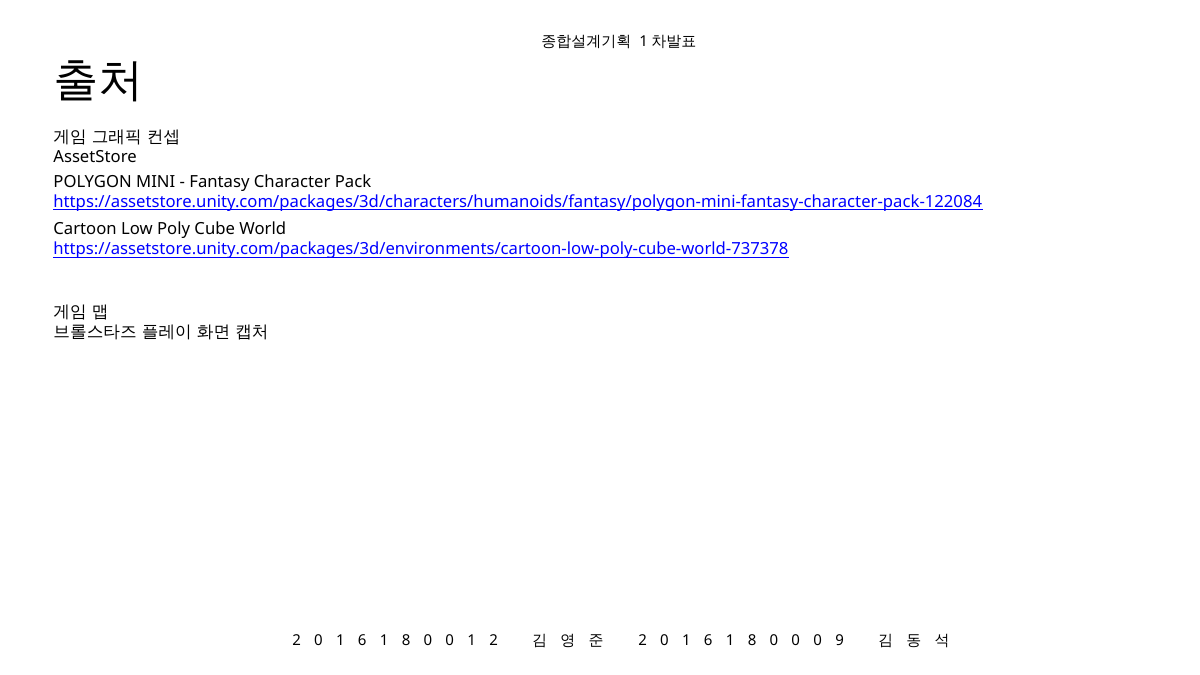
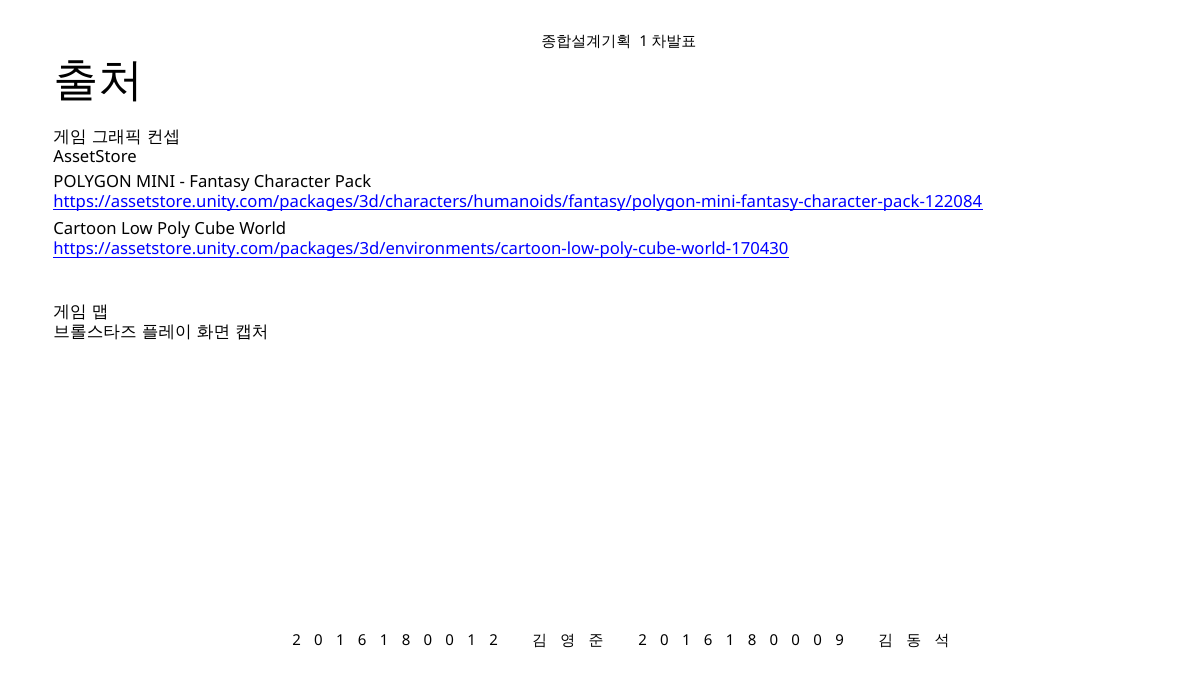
https://assetstore.unity.com/packages/3d/environments/cartoon-low-poly-cube-world-737378: https://assetstore.unity.com/packages/3d/environments/cartoon-low-poly-cube-world-737378 -> https://assetstore.unity.com/packages/3d/environments/cartoon-low-poly-cube-world-170430 (421, 249)
